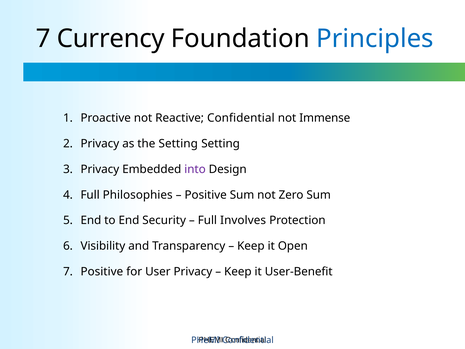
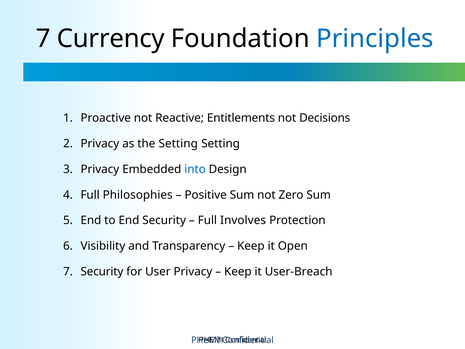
Reactive Confidential: Confidential -> Entitlements (241, 118)
Immense: Immense -> Decisions (325, 118)
into colour: purple -> blue (195, 169)
7 Positive: Positive -> Security (102, 271)
User-Benefit: User-Benefit -> User-Breach (299, 271)
